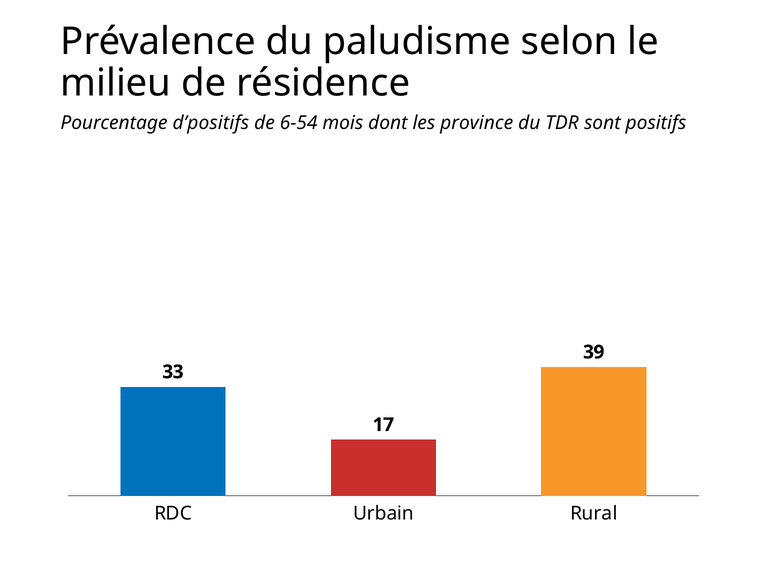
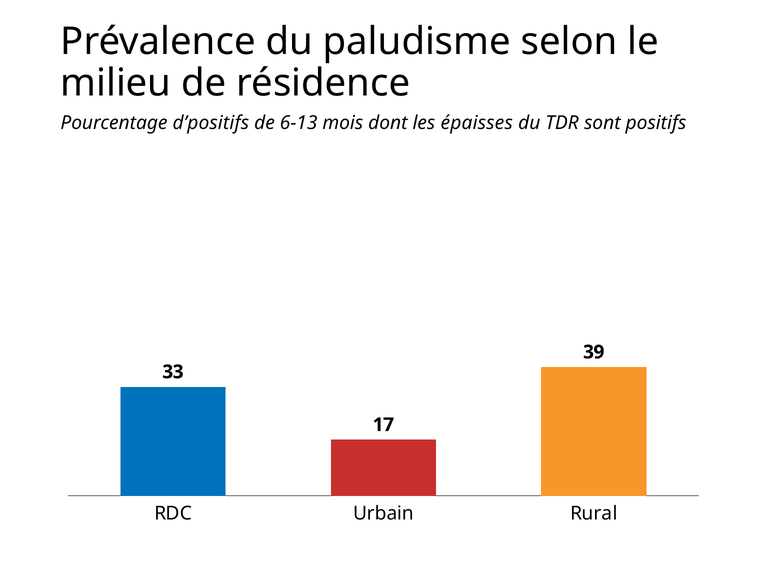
6-54: 6-54 -> 6-13 (299, 123)
province: province -> épaisses (477, 123)
